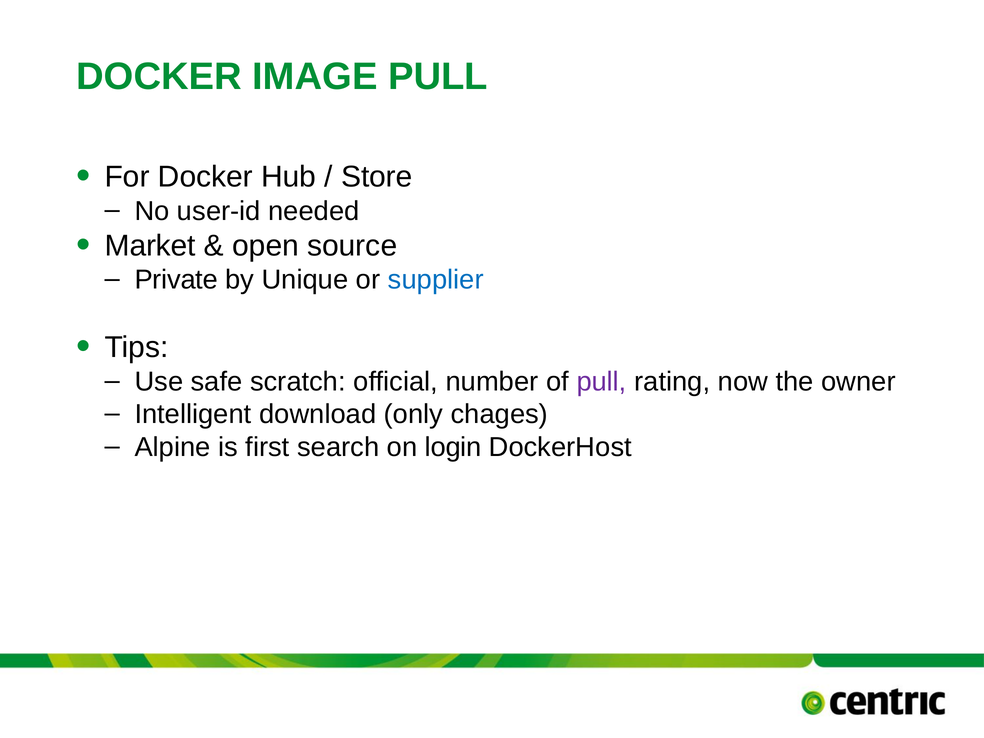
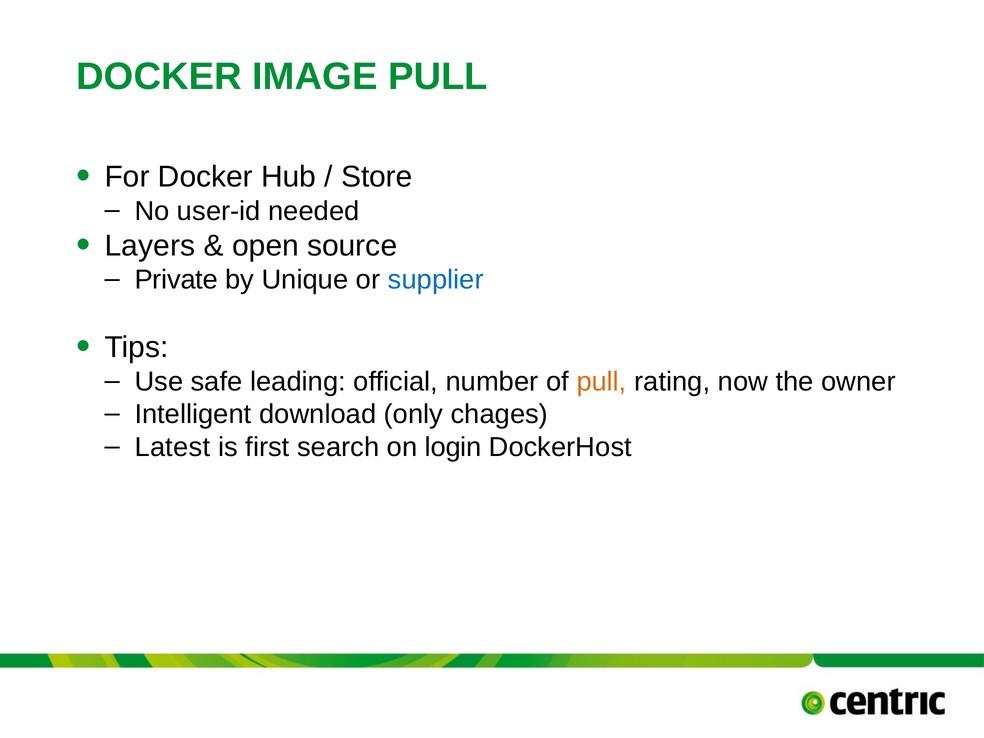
Market: Market -> Layers (150, 246)
scratch: scratch -> leading (298, 382)
pull colour: purple -> orange (602, 382)
Alpine: Alpine -> Latest (172, 447)
